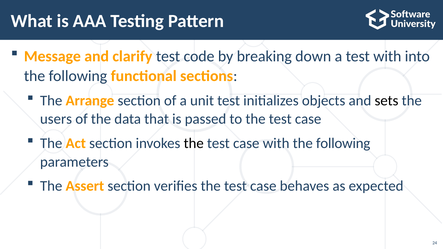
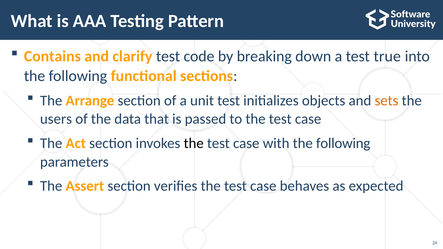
Message: Message -> Contains (52, 56)
test with: with -> true (387, 56)
sets colour: black -> orange (386, 101)
